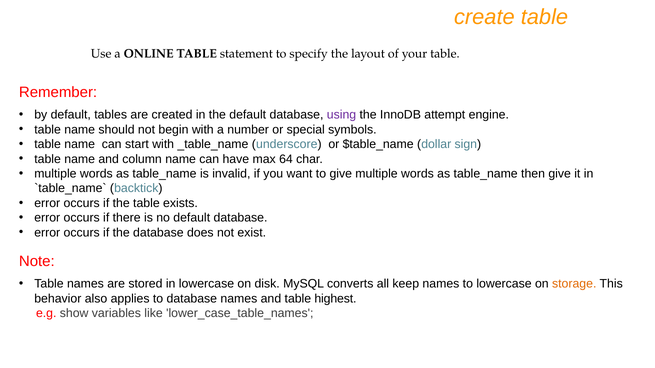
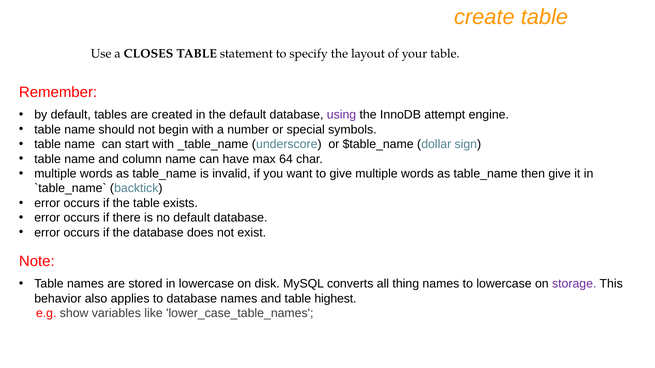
ONLINE: ONLINE -> CLOSES (149, 54)
keep: keep -> thing (406, 284)
storage colour: orange -> purple (574, 284)
